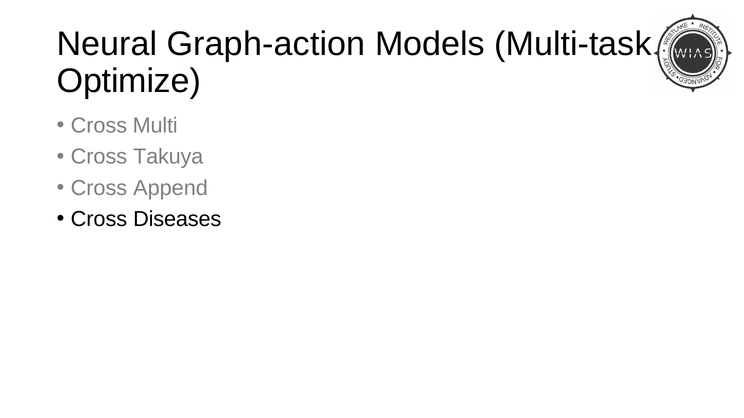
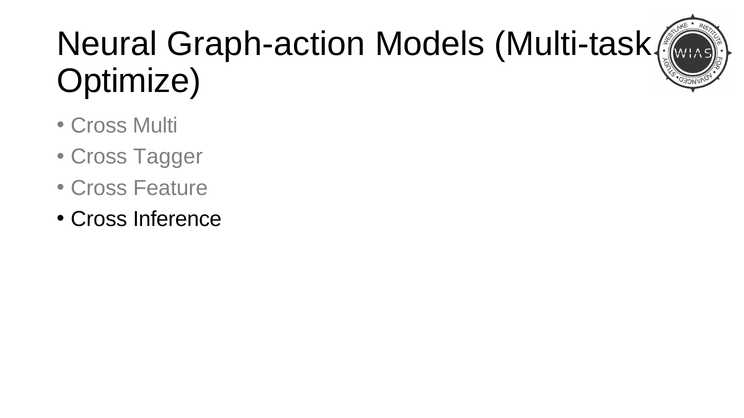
Takuya: Takuya -> Tagger (168, 157)
Append: Append -> Feature (171, 188)
Diseases: Diseases -> Inference (177, 219)
